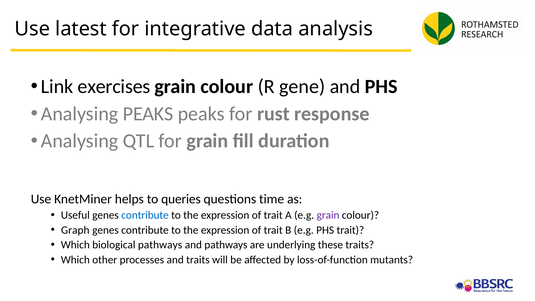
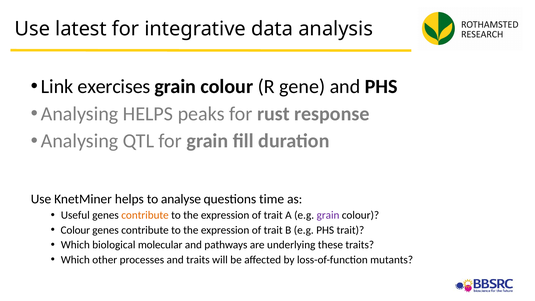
Analysing PEAKS: PEAKS -> HELPS (148, 114)
queries: queries -> analyse (181, 199)
contribute colour: blue -> orange (145, 215)
Graph: Graph -> Colour (75, 230)
biological pathways: pathways -> molecular (160, 245)
